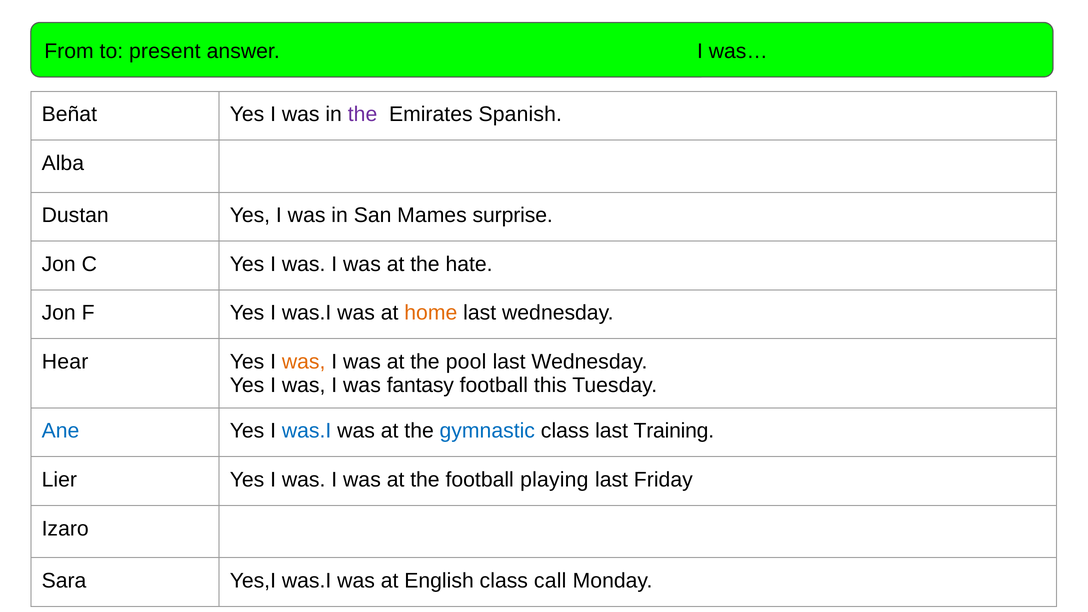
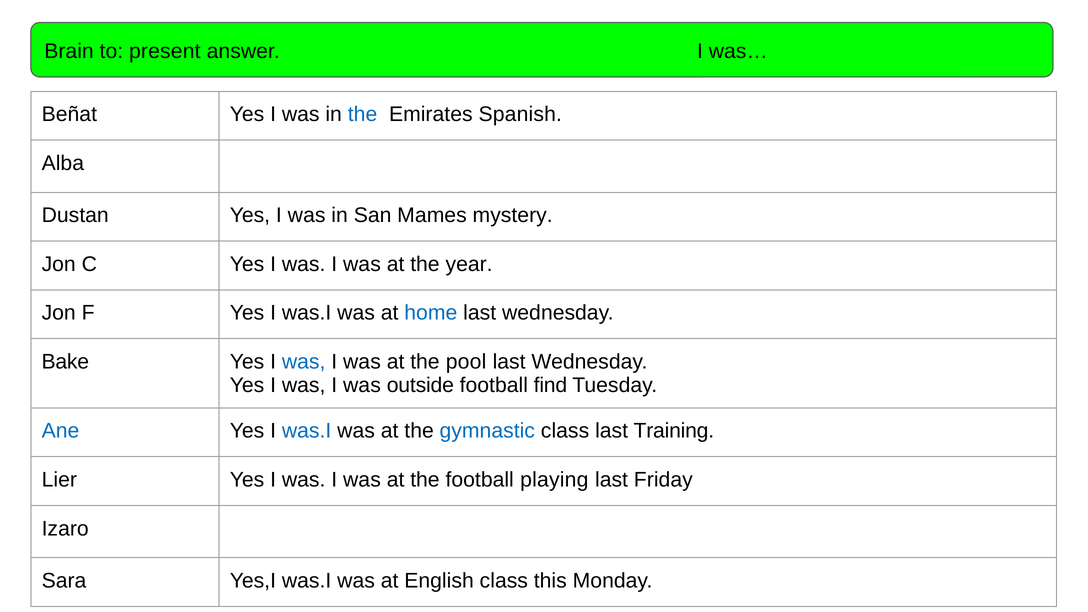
From: From -> Brain (69, 51)
the colour: purple -> blue (363, 114)
surprise: surprise -> mystery (513, 215)
hate: hate -> year (469, 264)
home colour: orange -> blue (431, 313)
Hear: Hear -> Bake (65, 362)
was colour: orange -> blue (304, 362)
fantasy: fantasy -> outside (420, 386)
this: this -> find (550, 386)
call: call -> this (550, 581)
